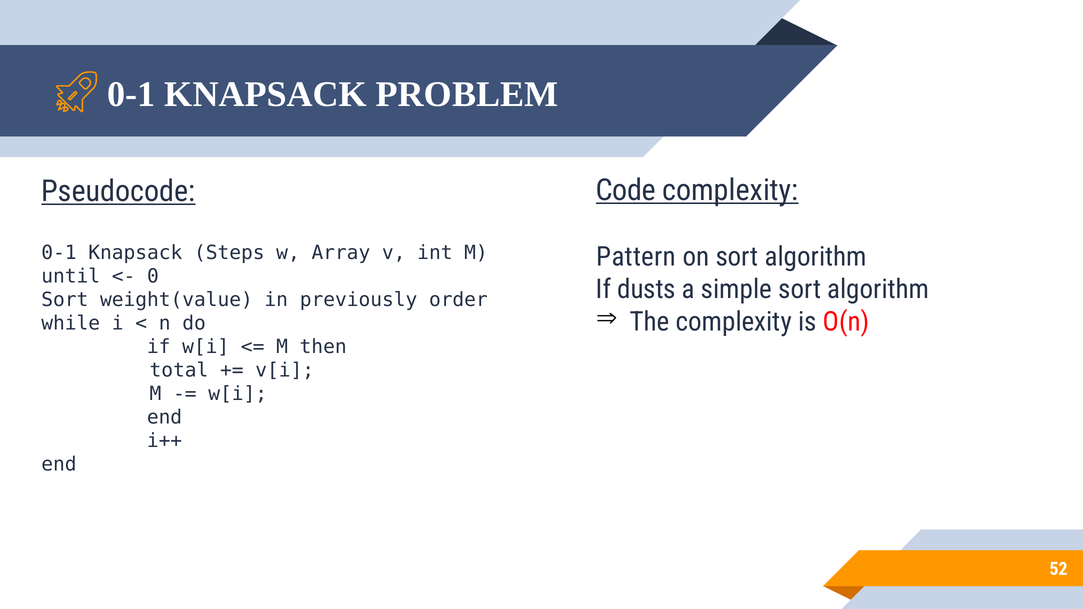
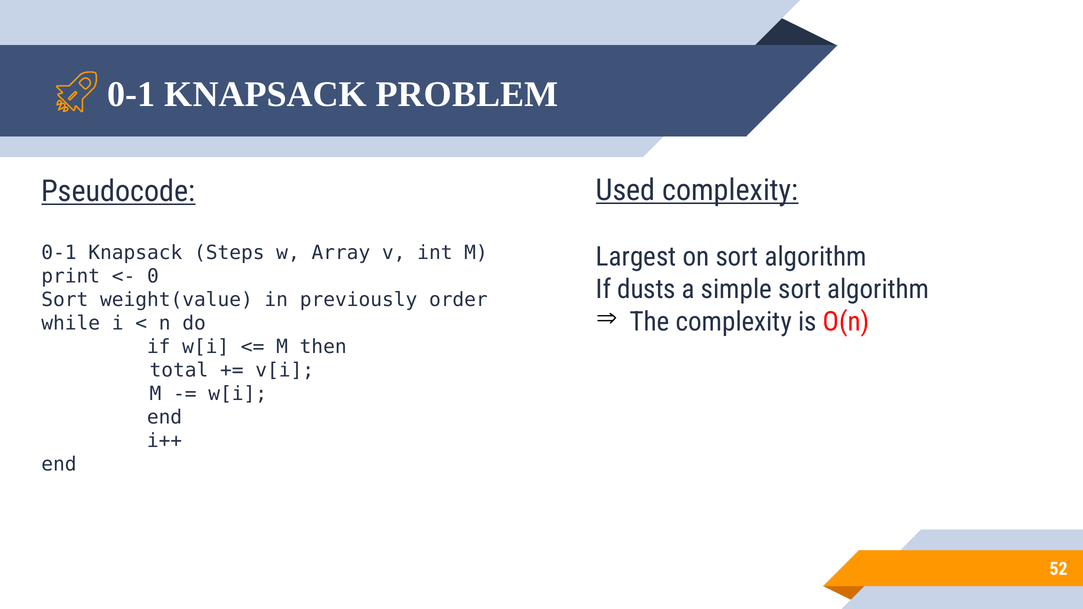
Code: Code -> Used (626, 190)
Pattern: Pattern -> Largest (636, 257)
until: until -> print (71, 277)
